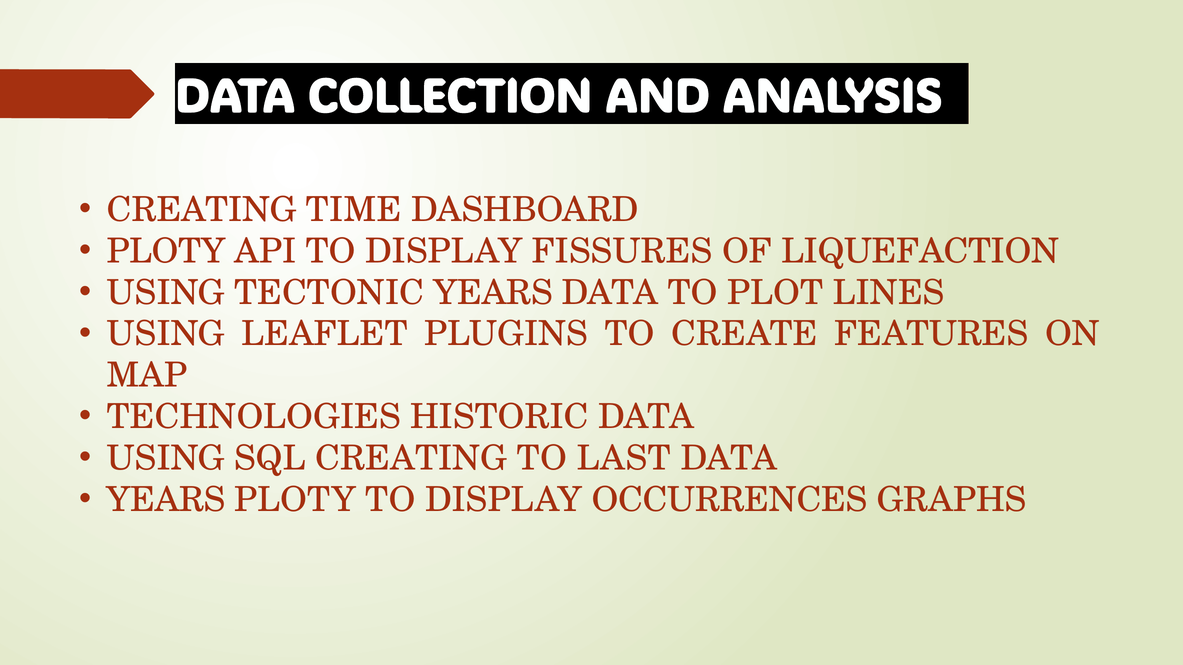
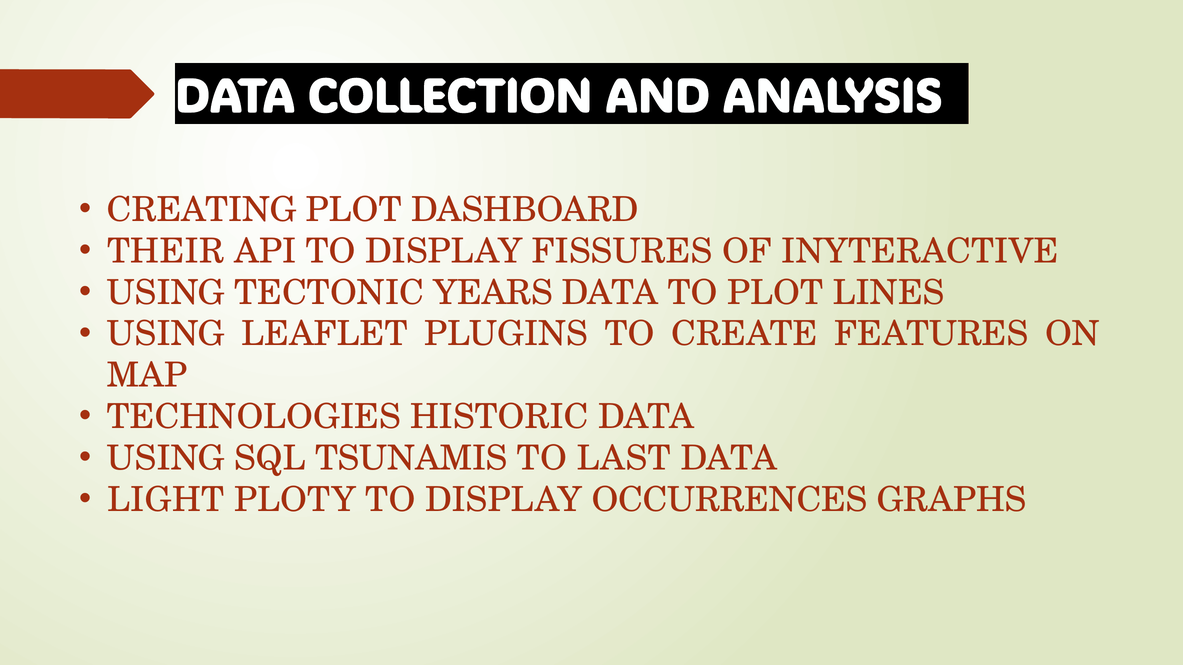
CREATING TIME: TIME -> PLOT (354, 210)
PLOTY: PLOTY -> THEIR (166, 251)
LIQUEFACTION: LIQUEFACTION -> INYTERACTIVE (920, 251)
SQL CREATING: CREATING -> TSUNAMIS (411, 459)
YEARS: YEARS -> LIGHT (166, 500)
